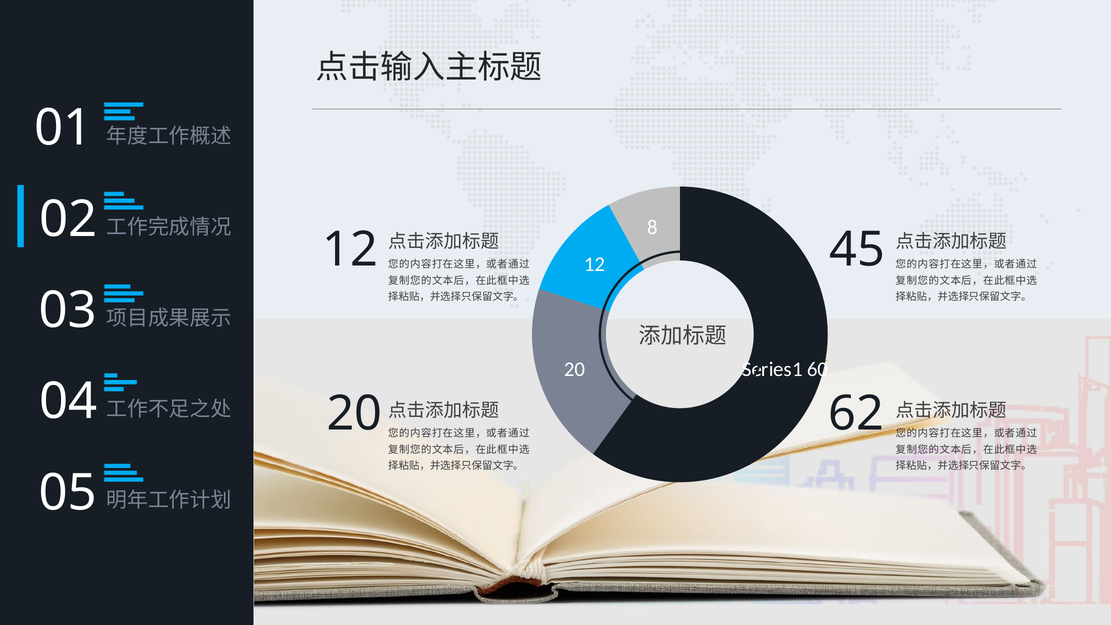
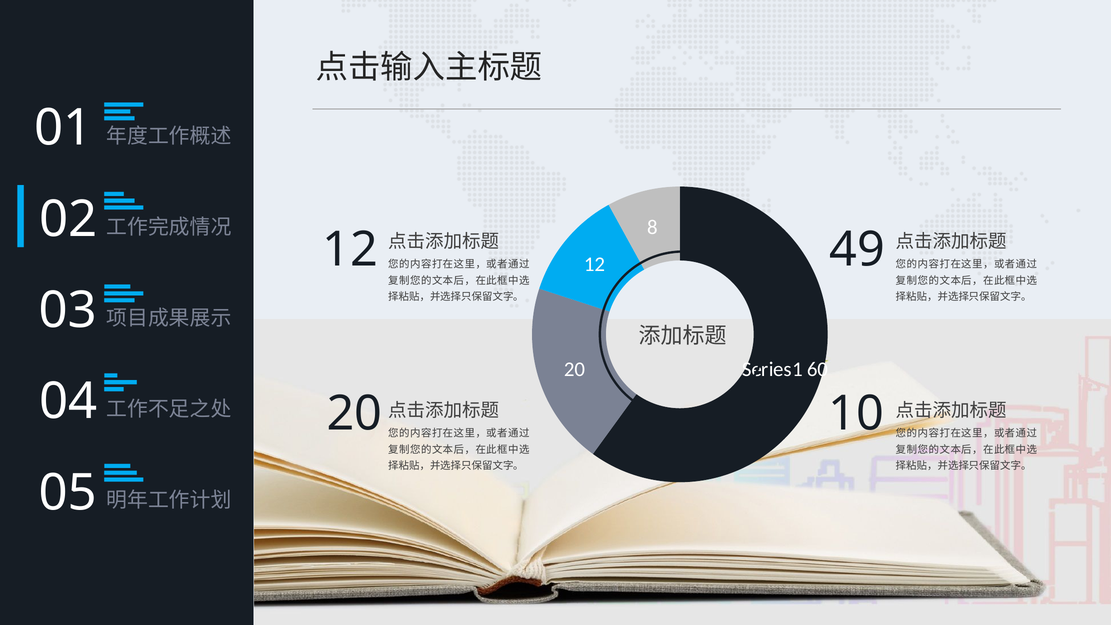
45: 45 -> 49 (857, 250)
62: 62 -> 10 (856, 414)
